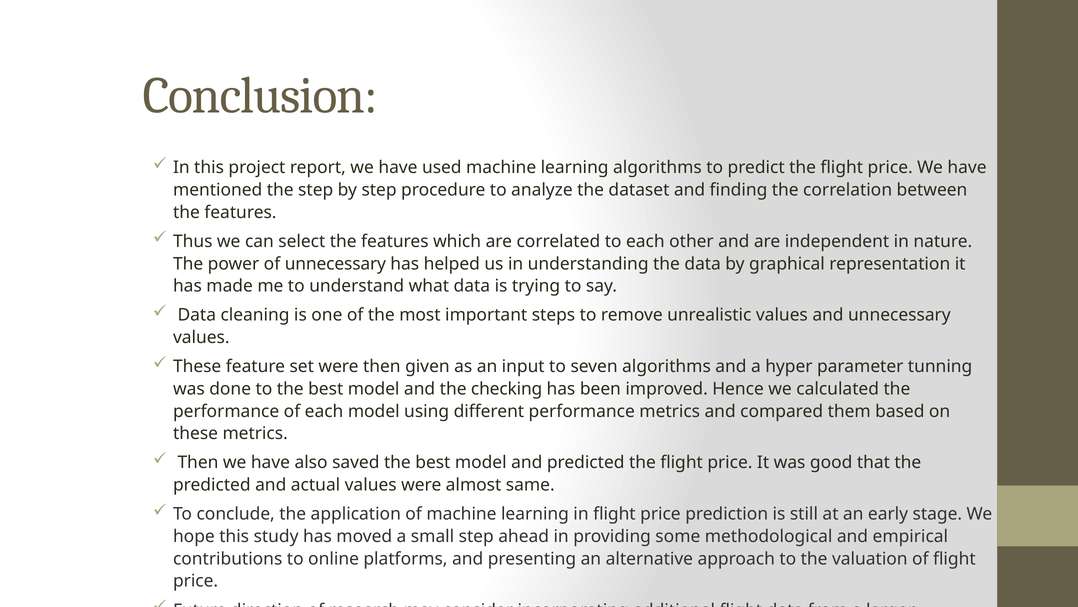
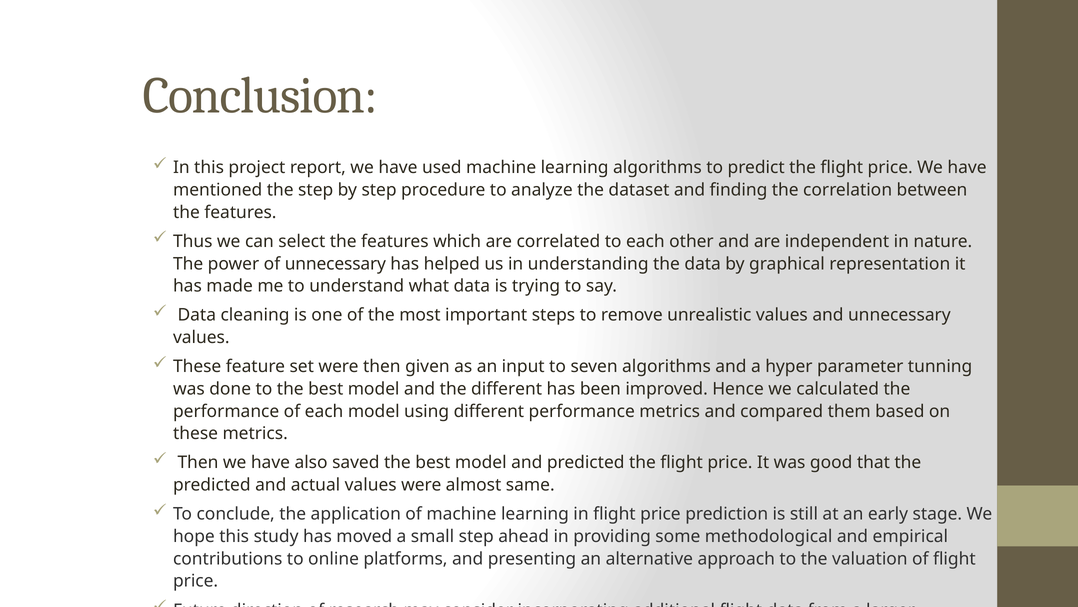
the checking: checking -> different (507, 389)
